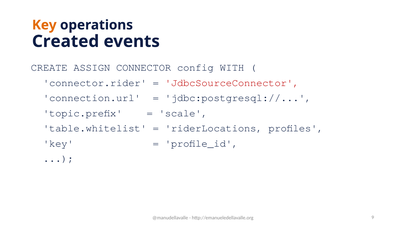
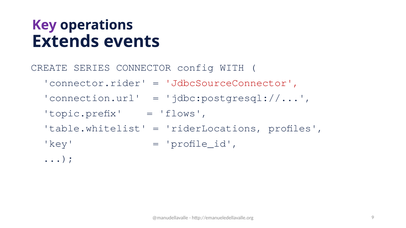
Key colour: orange -> purple (44, 25)
Created: Created -> Extends (66, 41)
ASSIGN: ASSIGN -> SERIES (92, 68)
scale: scale -> flows (183, 113)
